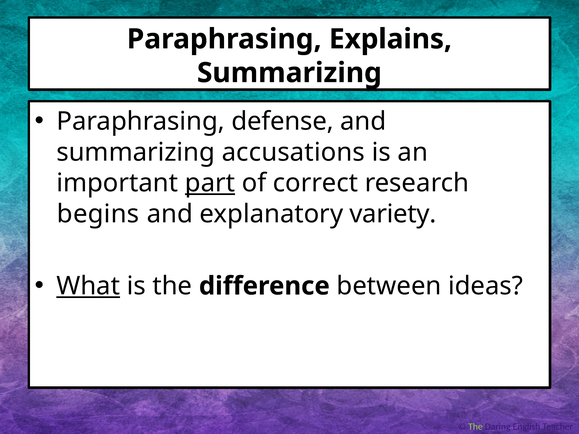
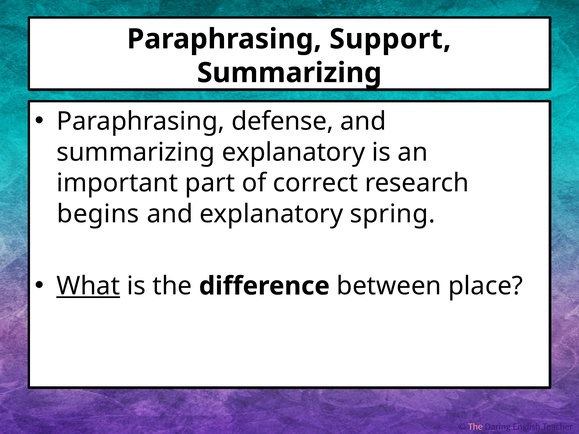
Explains: Explains -> Support (390, 39)
summarizing accusations: accusations -> explanatory (293, 152)
part underline: present -> none (210, 183)
variety: variety -> spring (393, 214)
ideas: ideas -> place (486, 286)
The colour: light green -> pink (475, 427)
